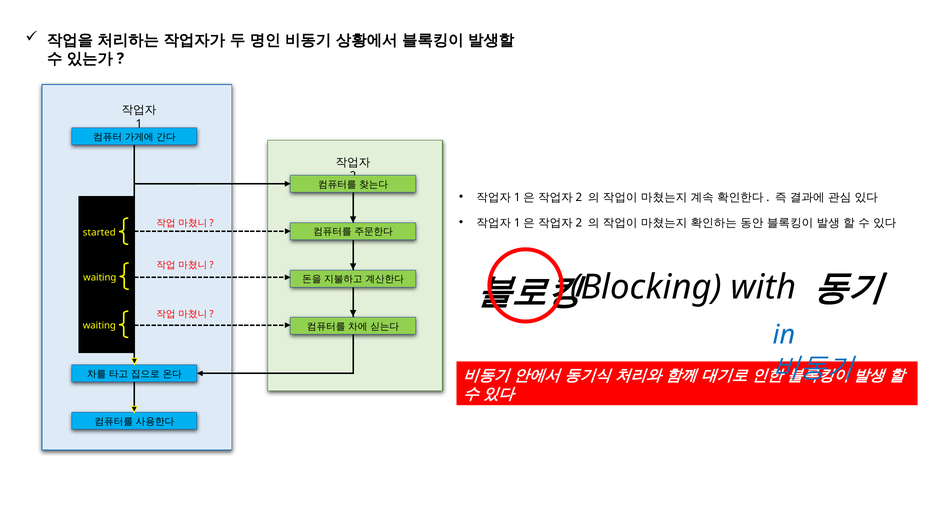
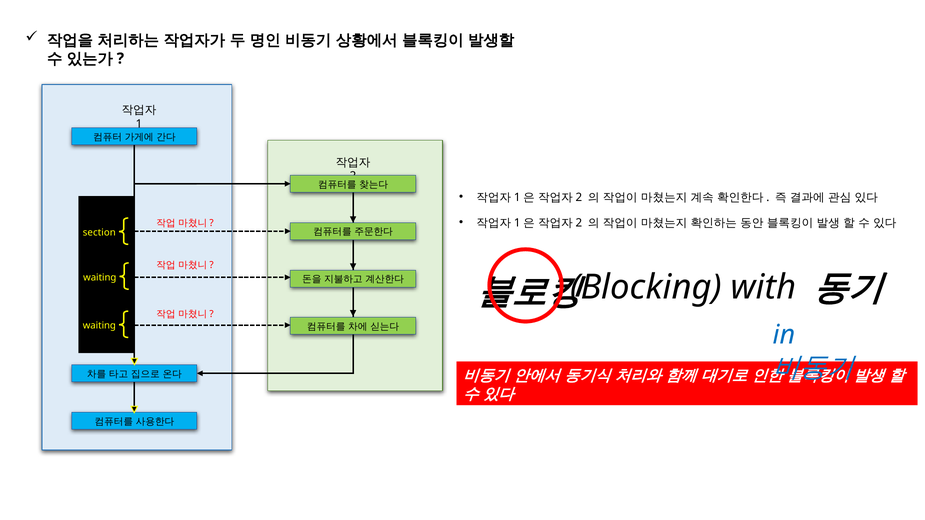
started: started -> section (99, 233)
